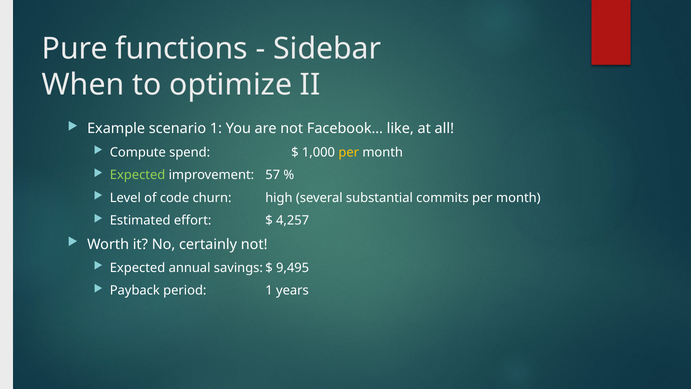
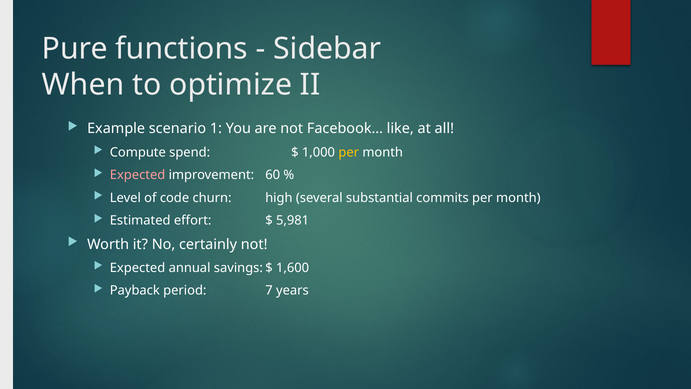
Expected colour: light green -> pink (138, 175)
57: 57 -> 60 (273, 175)
4,257: 4,257 -> 5,981 (293, 220)
9,495: 9,495 -> 1,600 (293, 268)
period 1: 1 -> 7 (269, 290)
